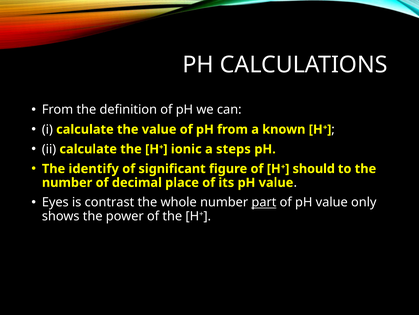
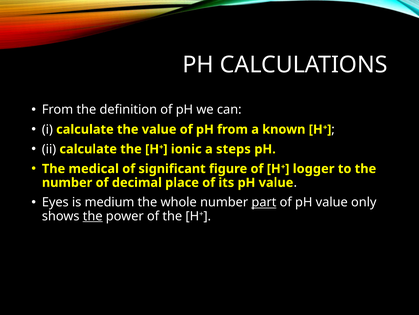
identify: identify -> medical (94, 168)
should: should -> logger (314, 168)
contrast: contrast -> medium (110, 202)
the underline: none -> present (93, 216)
